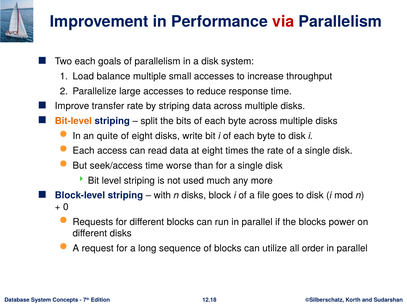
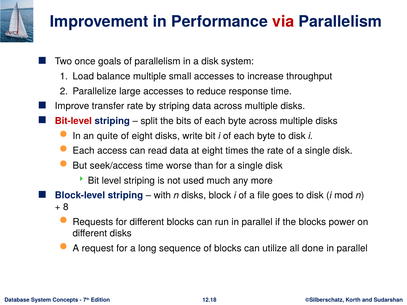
Two each: each -> once (85, 61)
Bit-level colour: orange -> red (73, 121)
0: 0 -> 8 (66, 207)
order: order -> done (313, 248)
